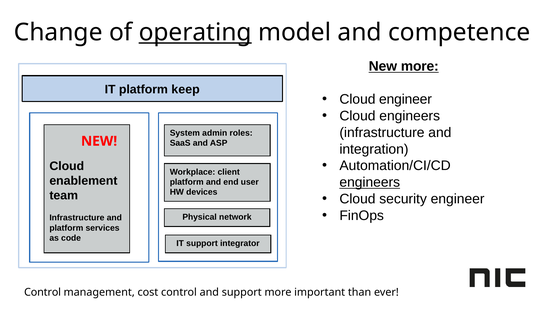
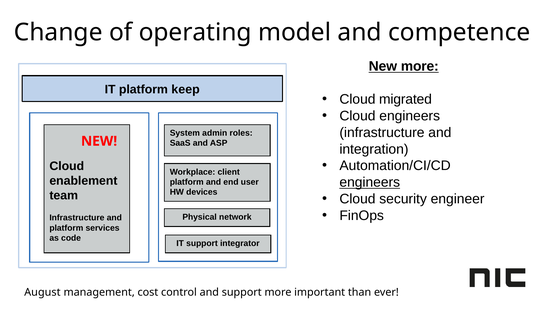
operating underline: present -> none (195, 33)
Cloud engineer: engineer -> migrated (405, 99)
Control: Control -> August (42, 293)
